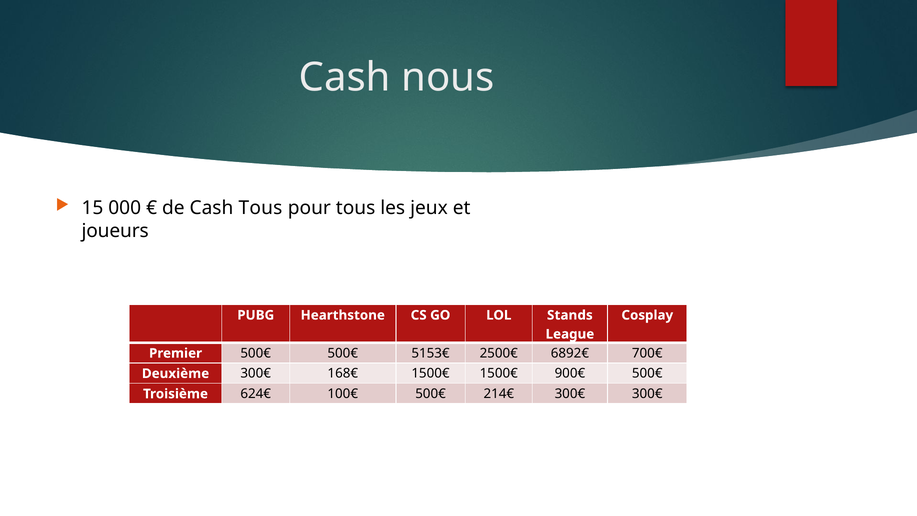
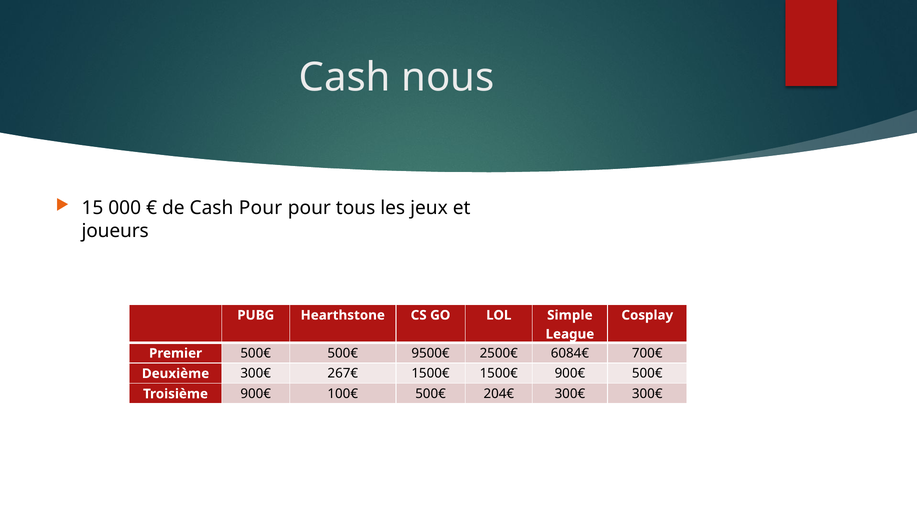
Cash Tous: Tous -> Pour (260, 208)
Stands: Stands -> Simple (570, 315)
5153€: 5153€ -> 9500€ (431, 353)
6892€: 6892€ -> 6084€ (570, 353)
168€: 168€ -> 267€ (343, 373)
Troisième 624€: 624€ -> 900€ (256, 394)
214€: 214€ -> 204€ (499, 394)
